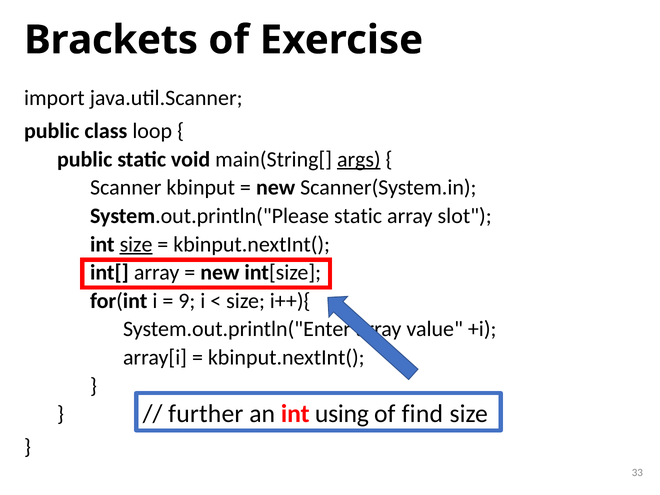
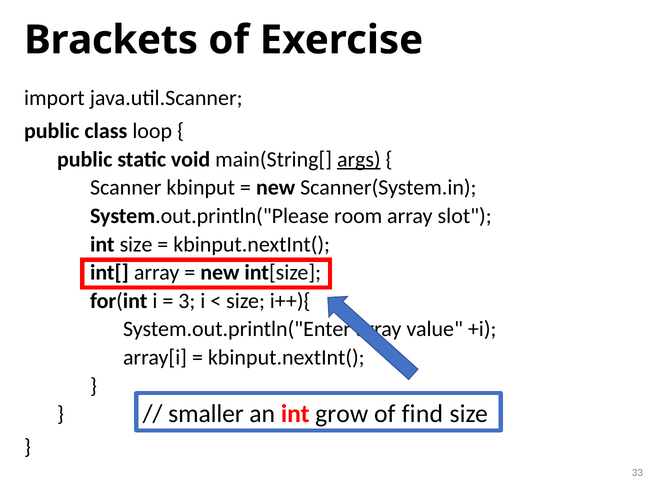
System.out.println("Please static: static -> room (358, 216)
size underline: present -> none (136, 244)
9: 9 -> 3 (187, 301)
further: further -> smaller (206, 414)
using: using -> grow (342, 414)
